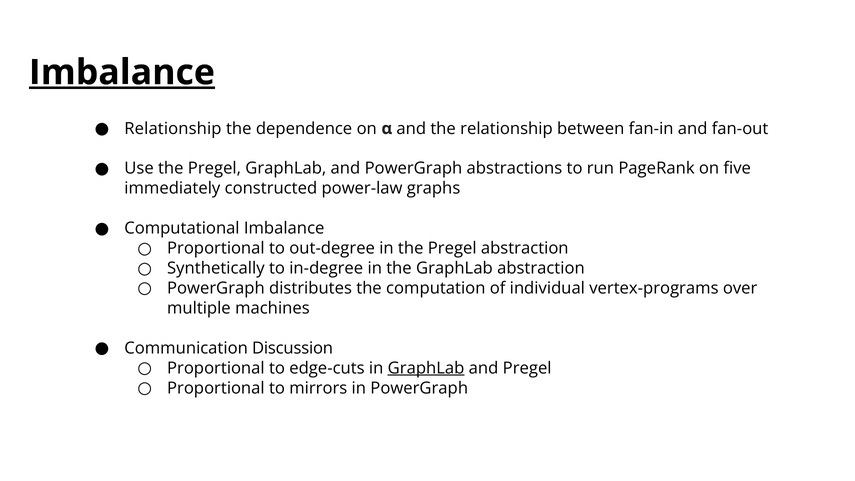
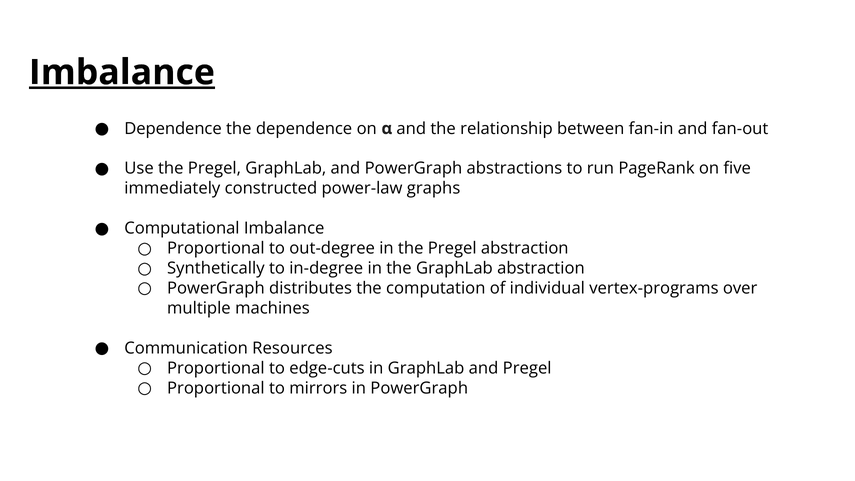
Relationship: Relationship -> Dependence (173, 129)
Discussion: Discussion -> Resources (292, 348)
GraphLab underline: present -> none (426, 368)
